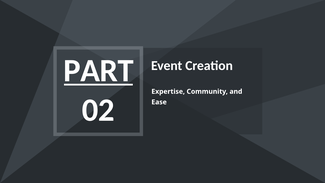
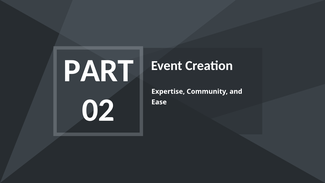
PART underline: present -> none (99, 71)
